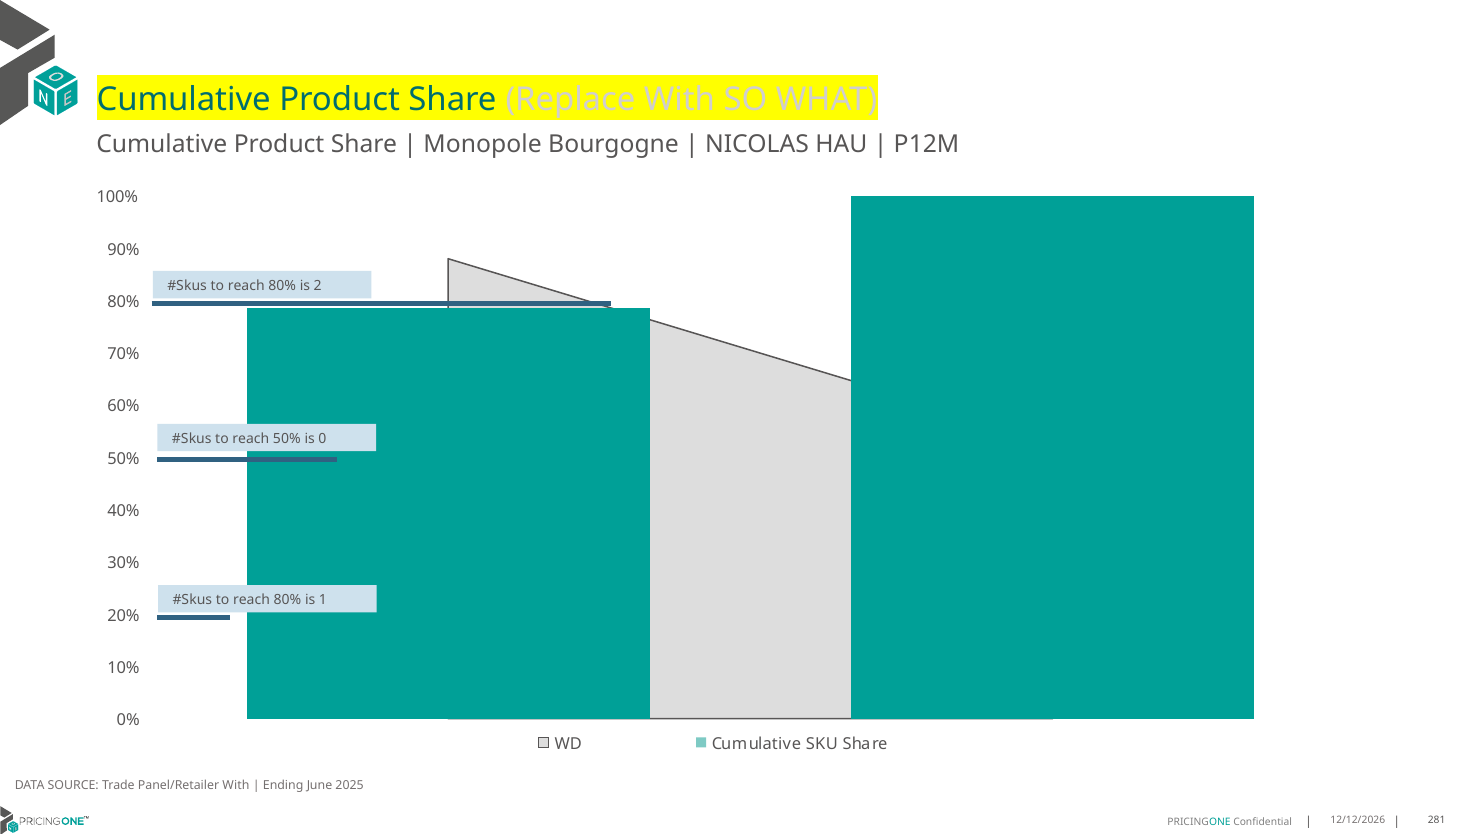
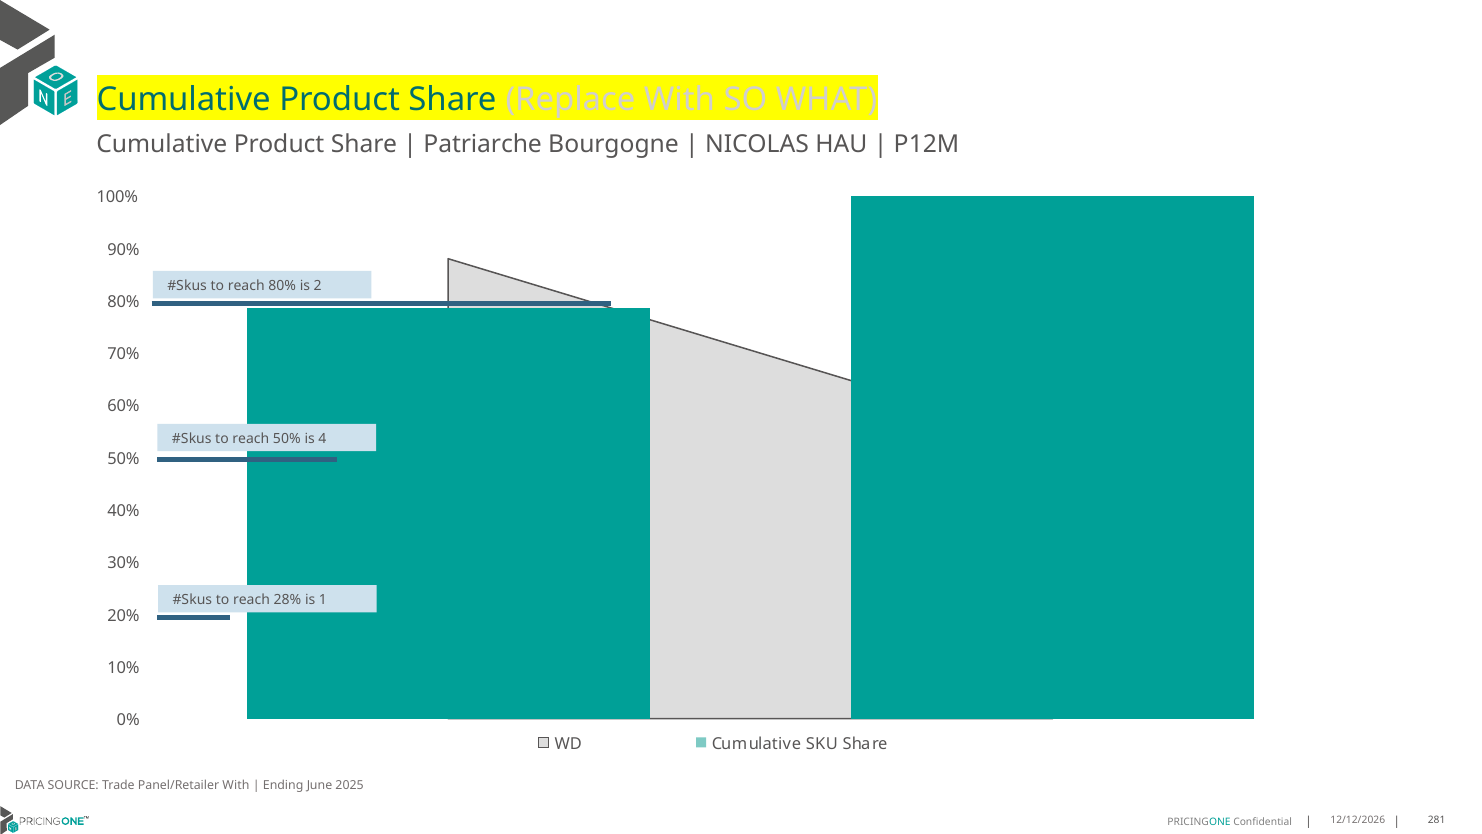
Monopole: Monopole -> Patriarche (483, 144)
0: 0 -> 4 (322, 438)
80%: 80% -> 28% (287, 599)
